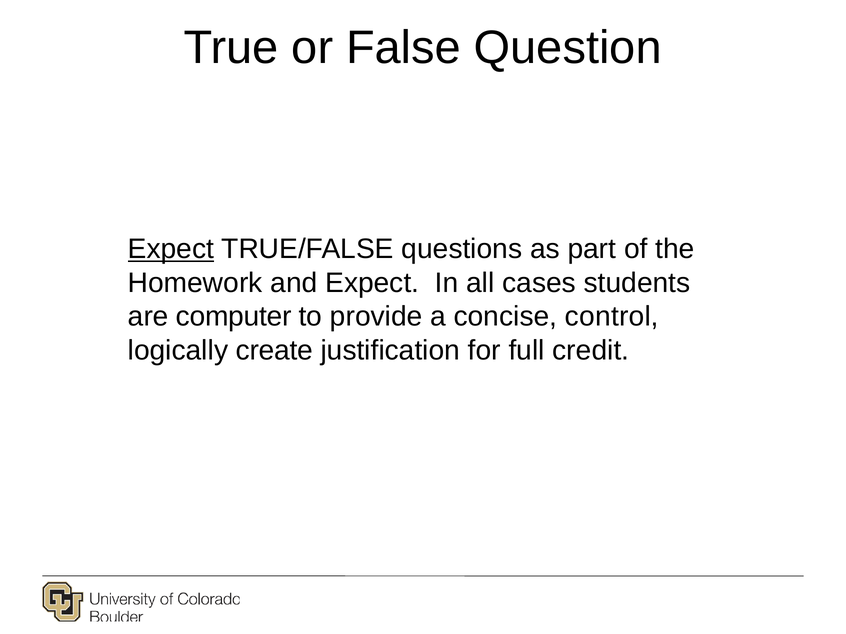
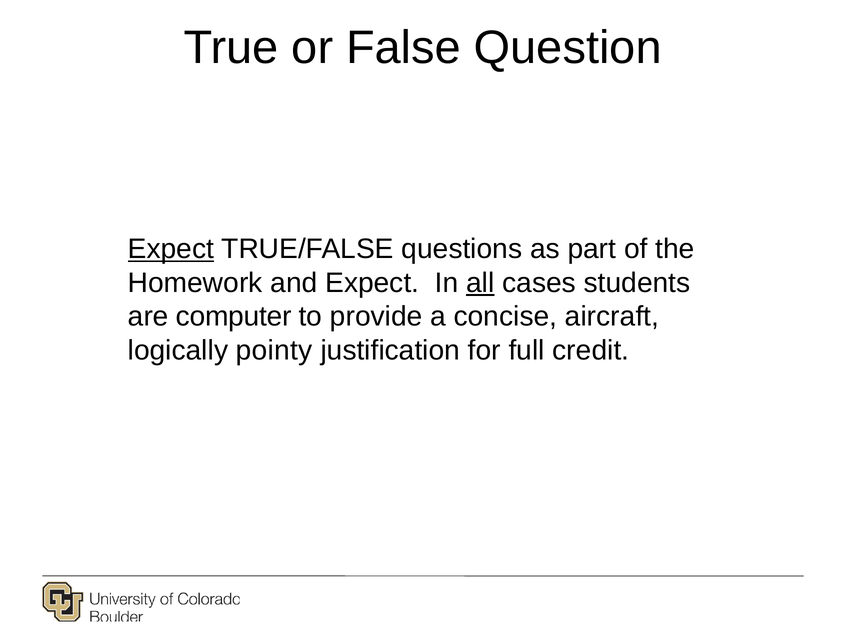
all underline: none -> present (480, 283)
control: control -> aircraft (612, 317)
create: create -> pointy (274, 351)
